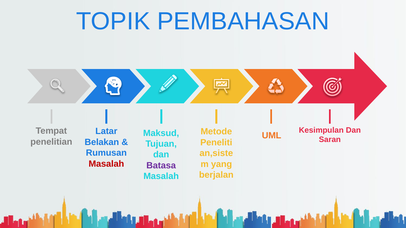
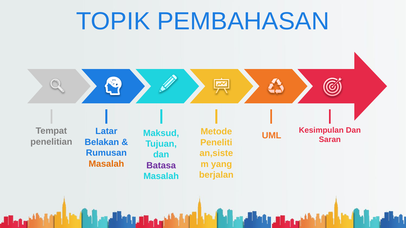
Masalah colour: red -> orange (106, 164)
